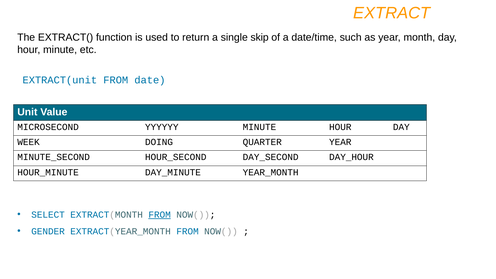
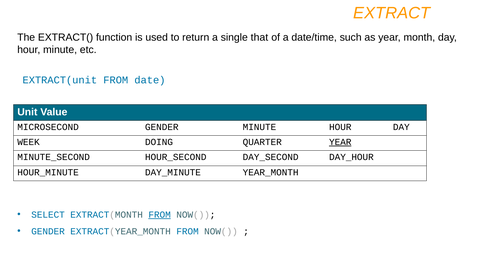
skip: skip -> that (259, 37)
MICROSECOND YYYYYY: YYYYYY -> GENDER (162, 127)
YEAR underline: none -> present (340, 142)
